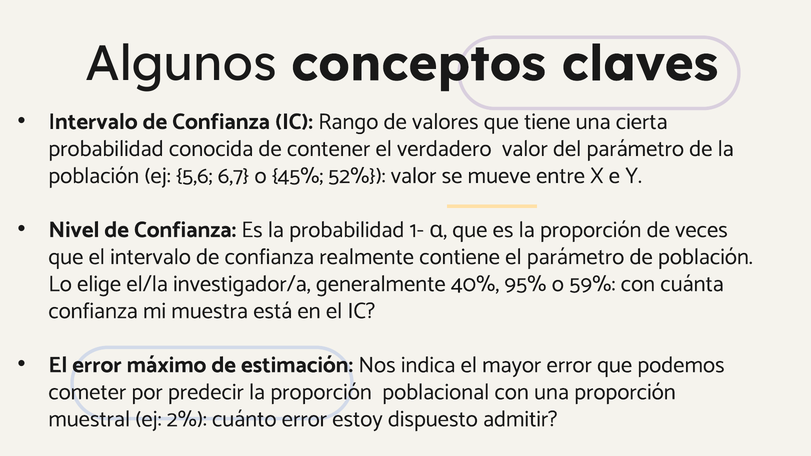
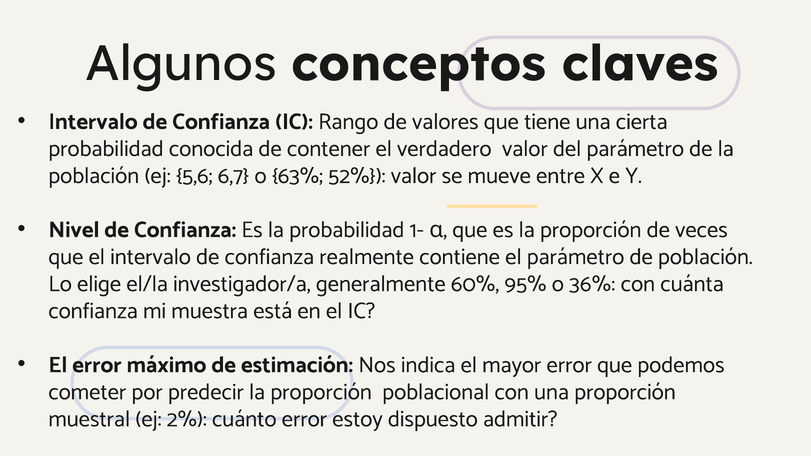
45%: 45% -> 63% (297, 176)
40%: 40% -> 60% (475, 284)
59%: 59% -> 36% (592, 284)
